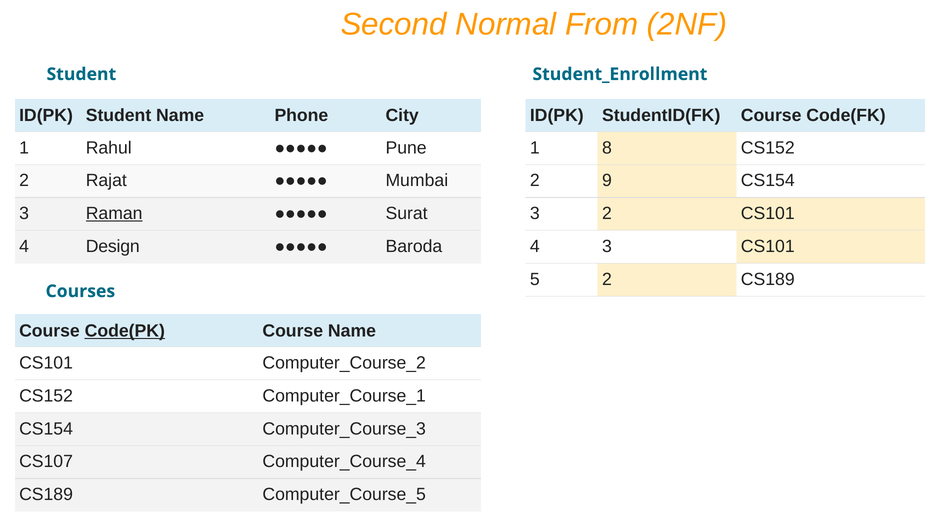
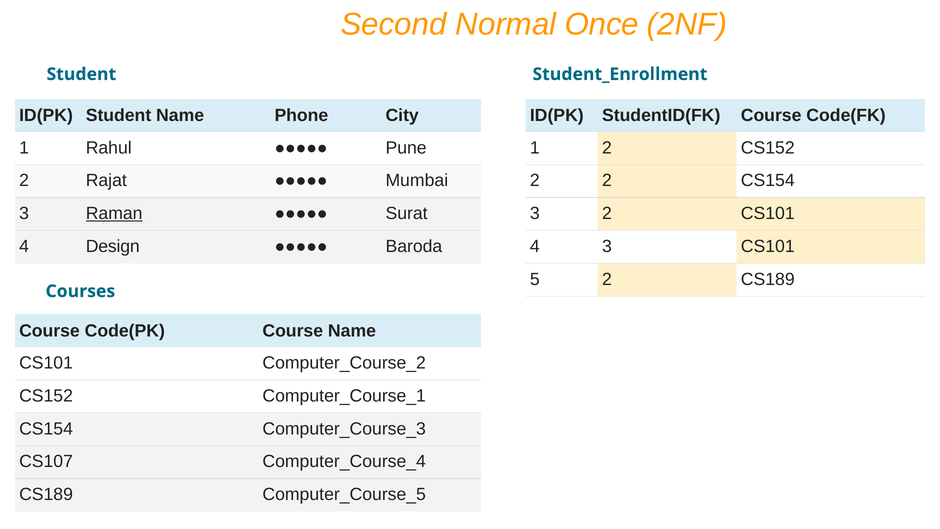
From: From -> Once (602, 24)
1 8: 8 -> 2 (607, 148)
2 9: 9 -> 2 (607, 181)
Code(PK underline: present -> none (125, 331)
